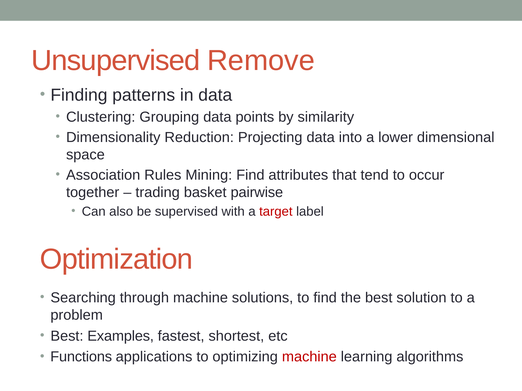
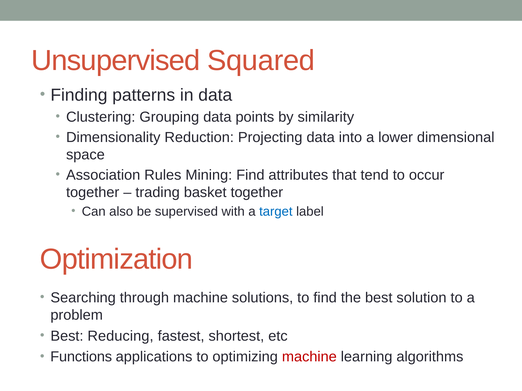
Remove: Remove -> Squared (261, 61)
basket pairwise: pairwise -> together (257, 193)
target colour: red -> blue (276, 212)
Examples: Examples -> Reducing (121, 336)
